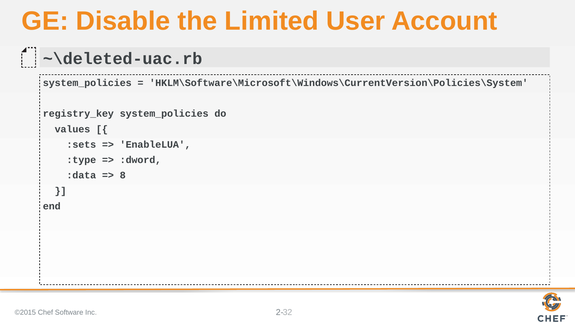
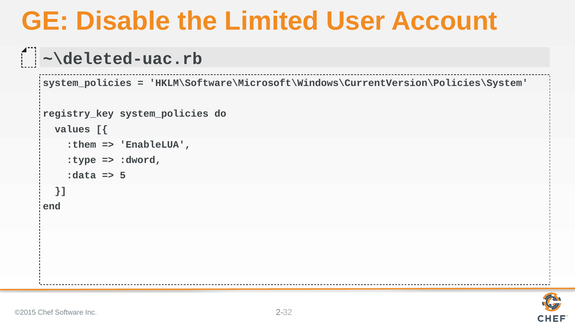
:sets: :sets -> :them (81, 145)
8: 8 -> 5 (123, 176)
